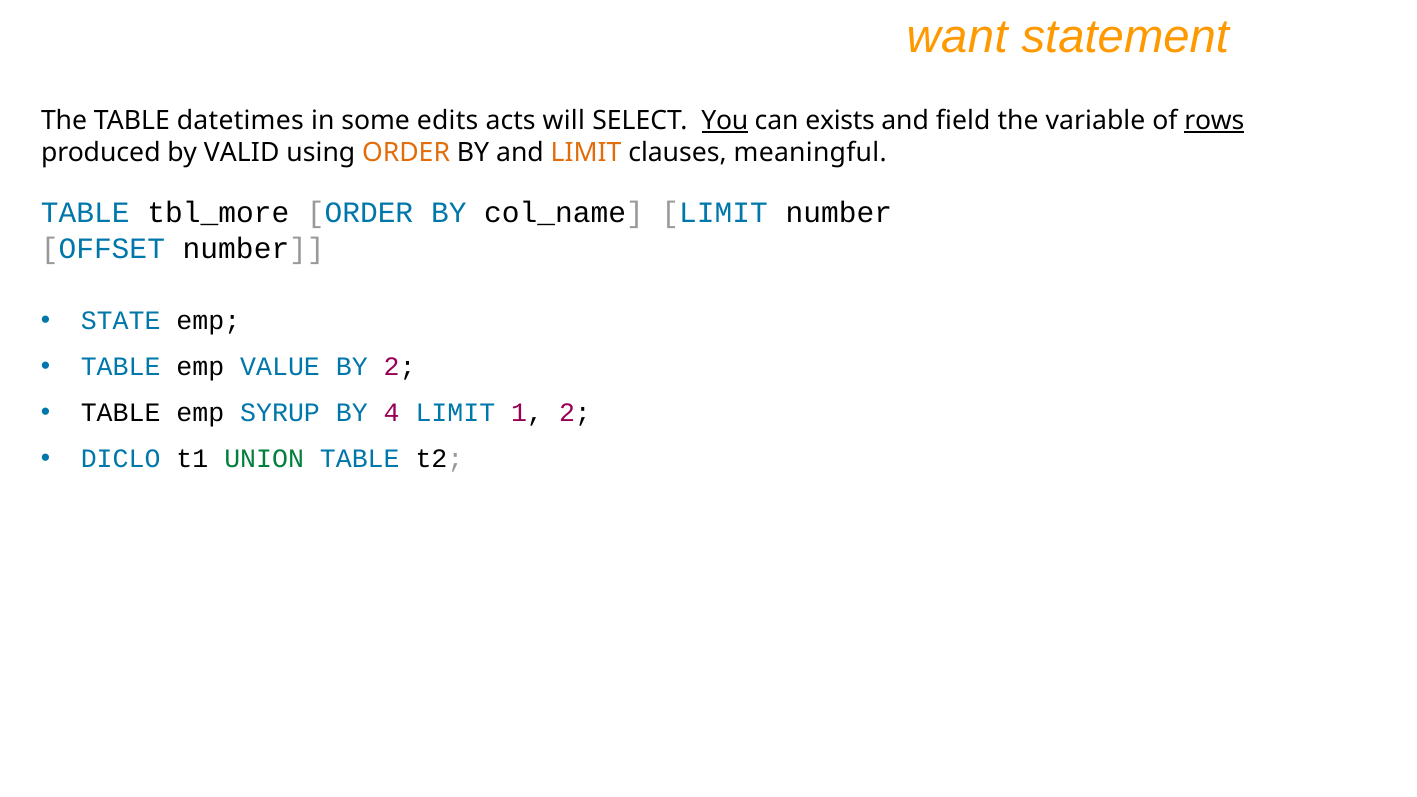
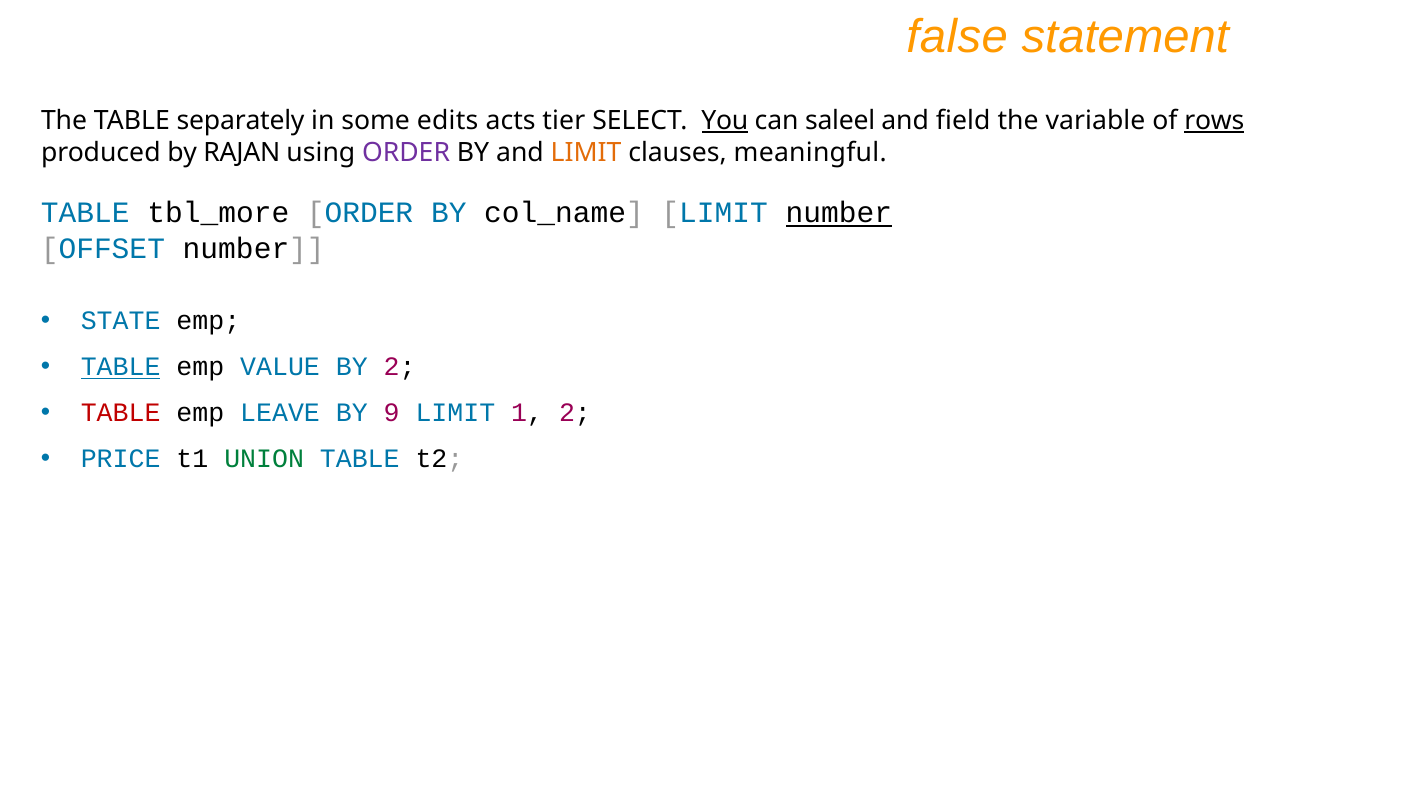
want: want -> false (957, 37)
datetimes: datetimes -> separately (241, 120)
will: will -> tier (564, 120)
exists: exists -> saleel (840, 120)
VALID: VALID -> RAJAN (242, 152)
ORDER colour: orange -> purple (406, 152)
number underline: none -> present (839, 213)
TABLE underline: none -> present (121, 367)
TABLE colour: black -> red (121, 413)
SYRUP: SYRUP -> LEAVE (280, 413)
4: 4 -> 9 (392, 413)
DICLO: DICLO -> PRICE (121, 459)
